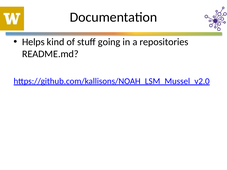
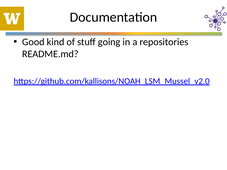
Helps: Helps -> Good (33, 42)
